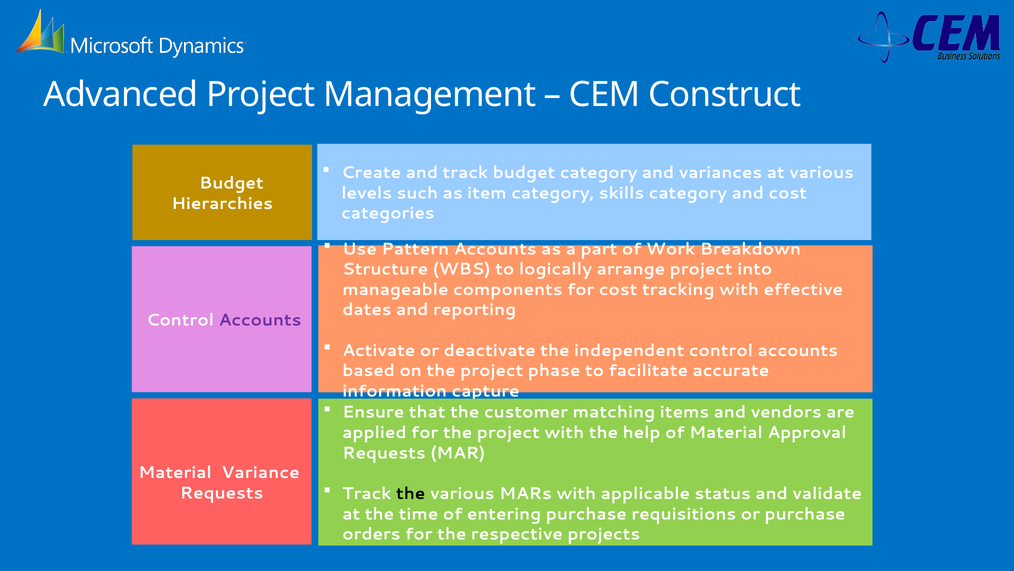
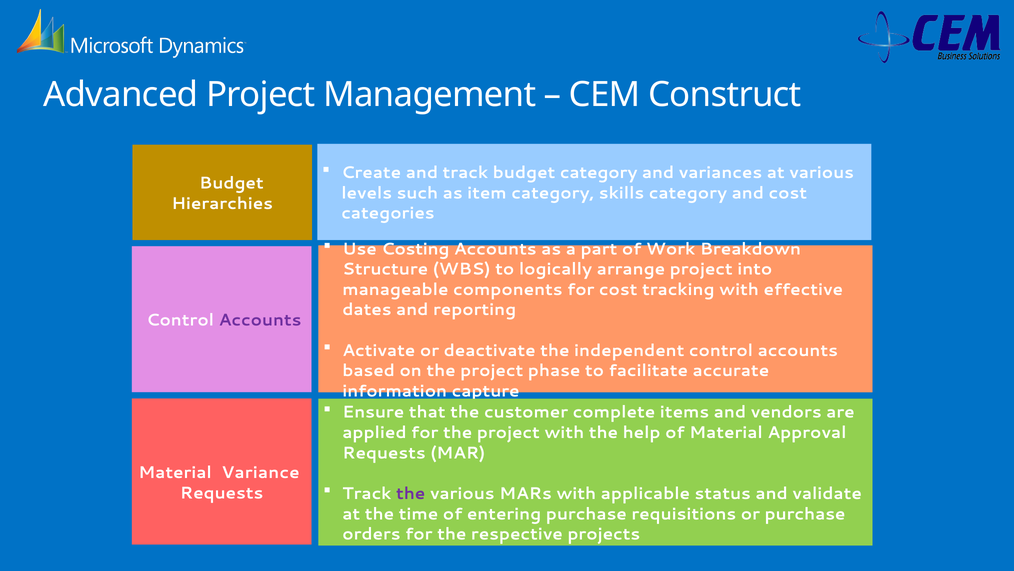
Pattern: Pattern -> Costing (415, 249)
matching: matching -> complete (614, 412)
the colour: black -> purple (411, 493)
